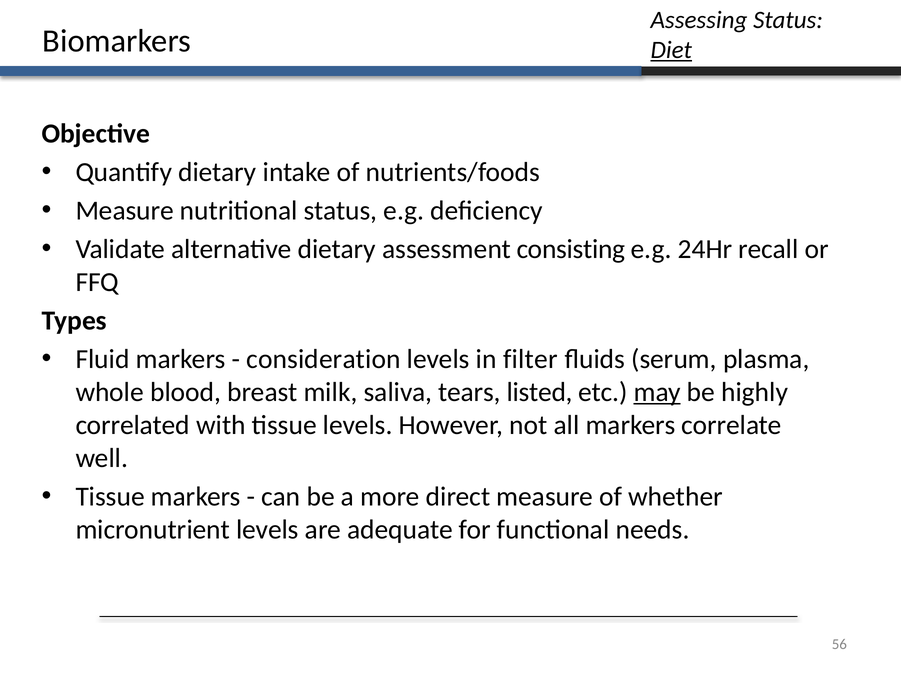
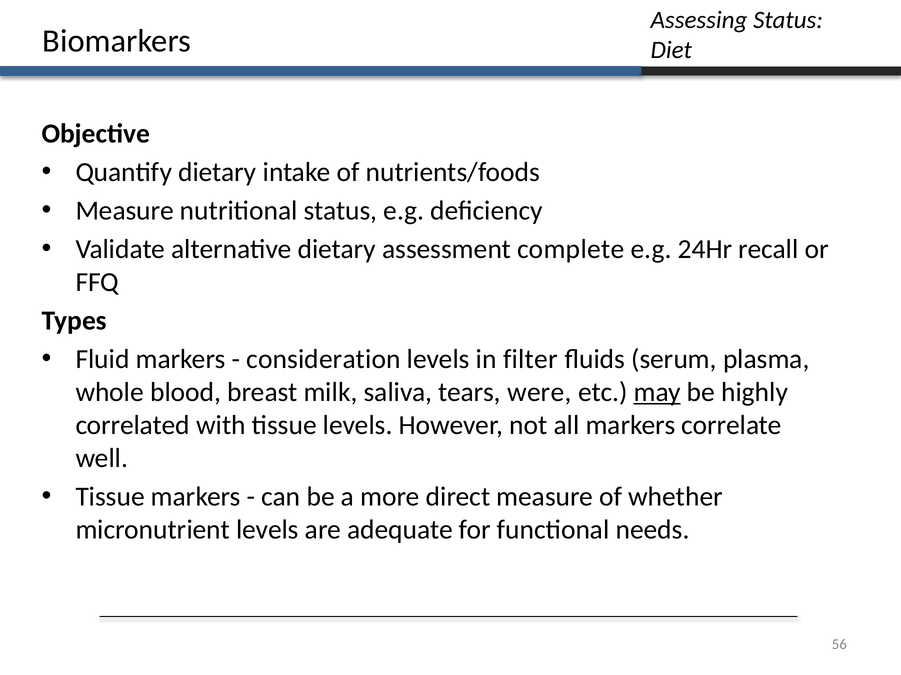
Diet underline: present -> none (671, 50)
consisting: consisting -> complete (571, 249)
listed: listed -> were (539, 392)
